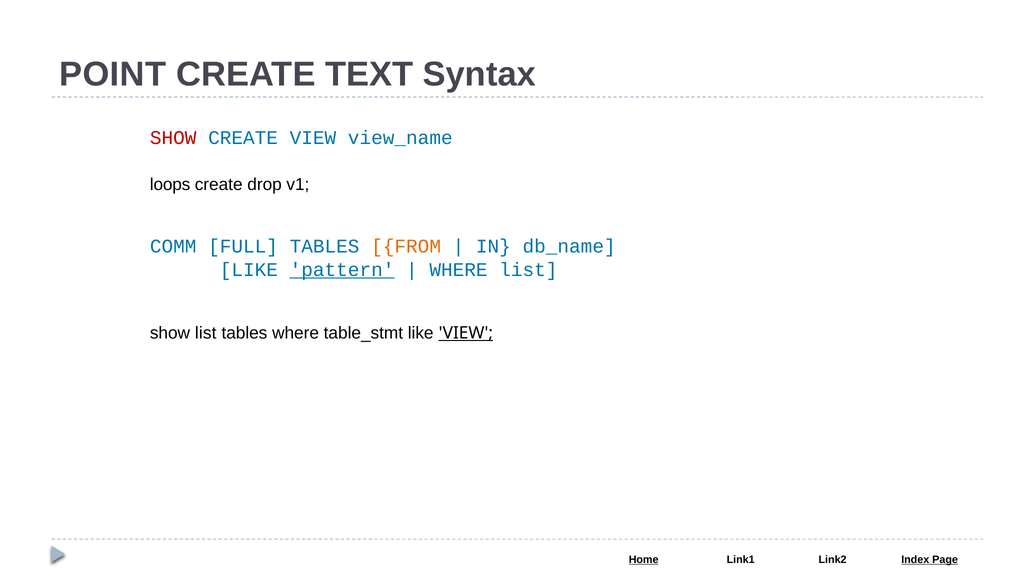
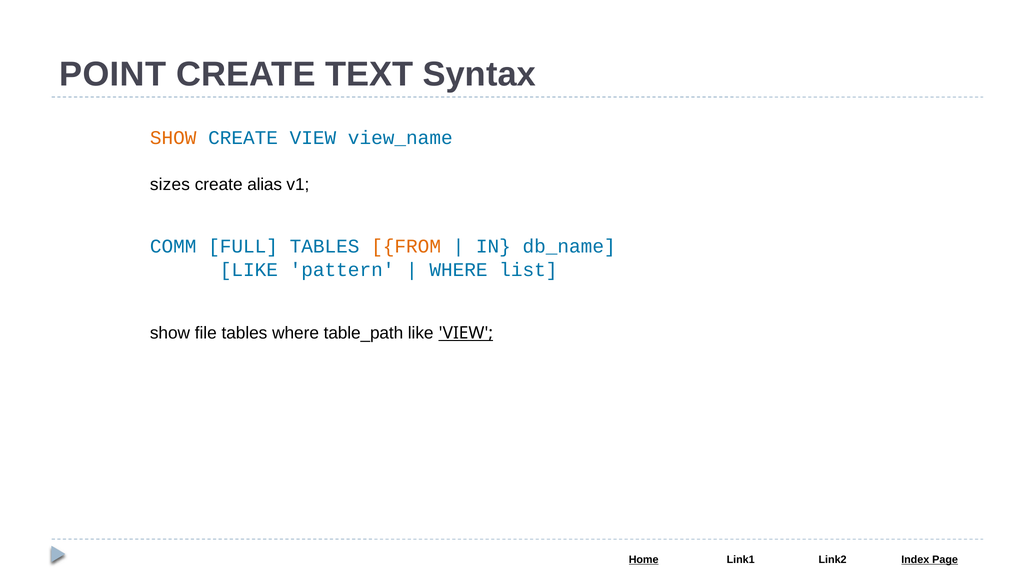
SHOW colour: red -> orange (173, 138)
loops: loops -> sizes (170, 184)
drop: drop -> alias (265, 184)
pattern underline: present -> none (342, 270)
show list: list -> file (206, 333)
table_stmt: table_stmt -> table_path (363, 333)
